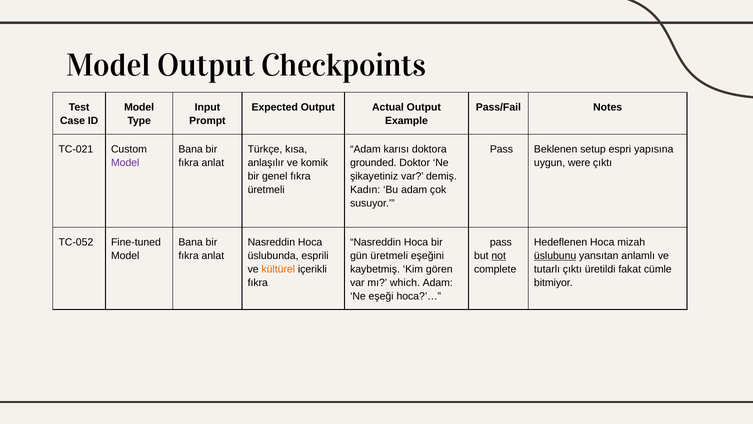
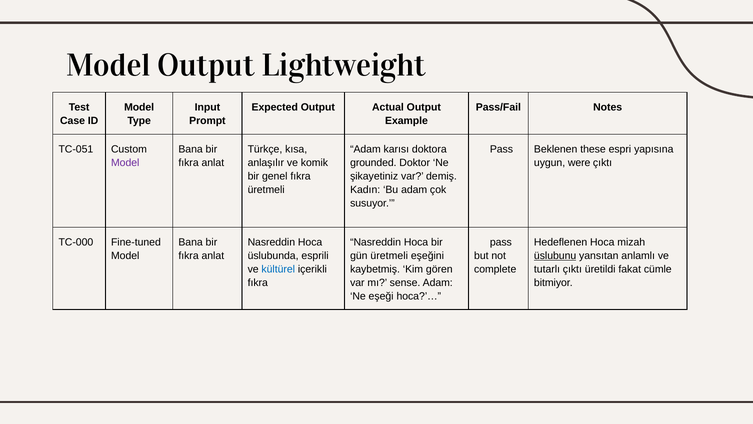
Checkpoints: Checkpoints -> Lightweight (344, 65)
TC-021: TC-021 -> TC-051 (76, 149)
setup: setup -> these (593, 149)
TC-052: TC-052 -> TC-000 (76, 242)
not underline: present -> none (499, 256)
kültürel colour: orange -> blue (278, 269)
which: which -> sense (405, 282)
